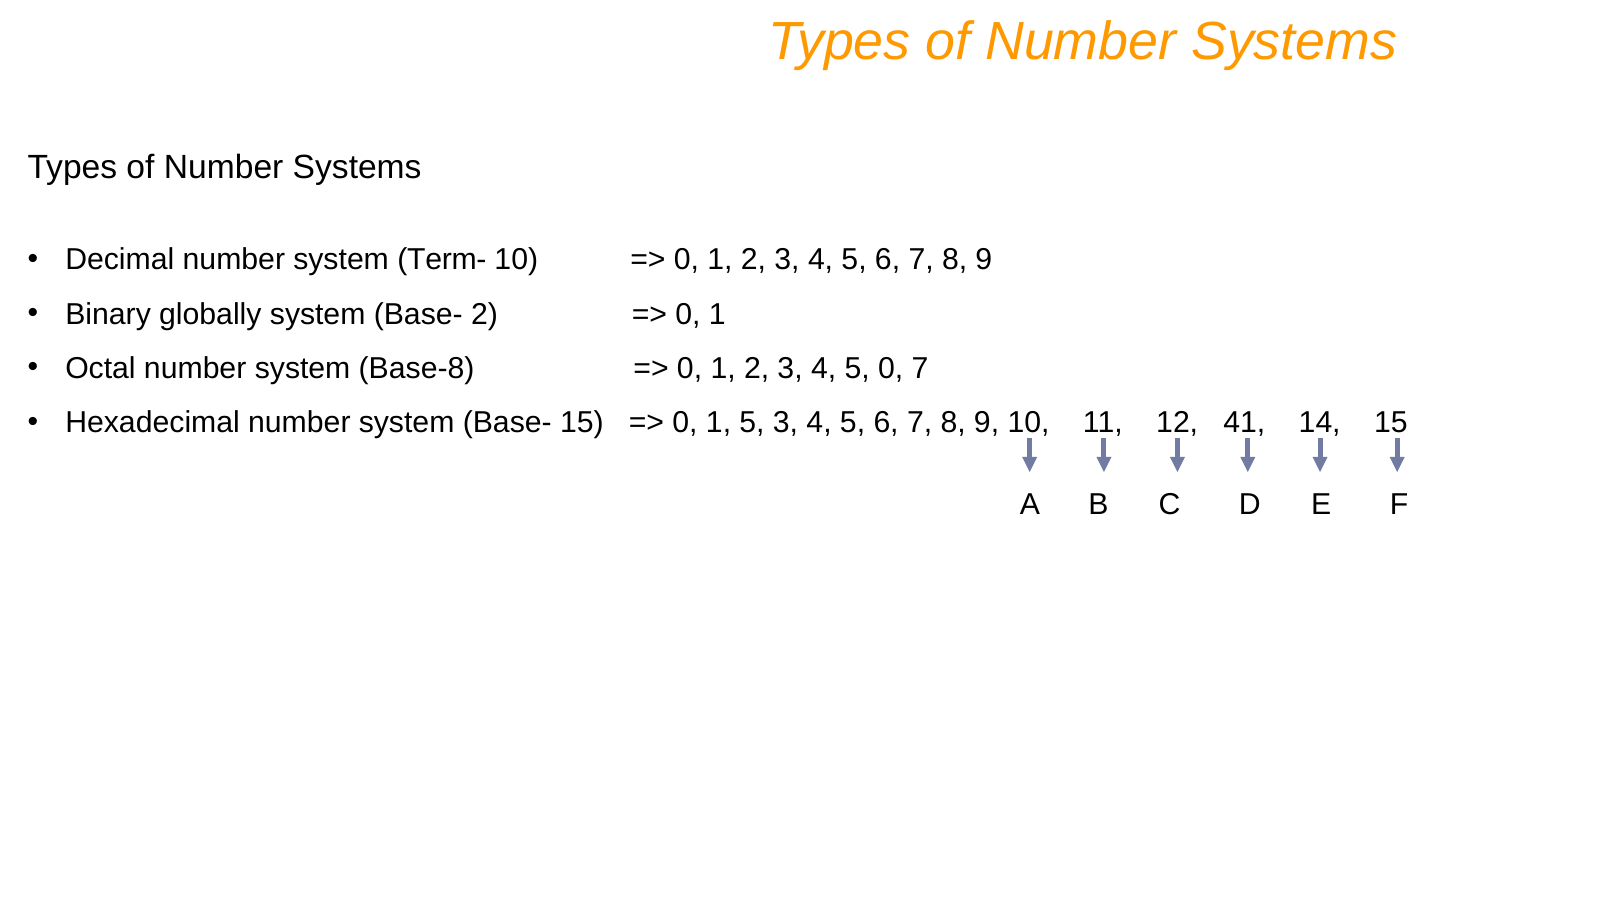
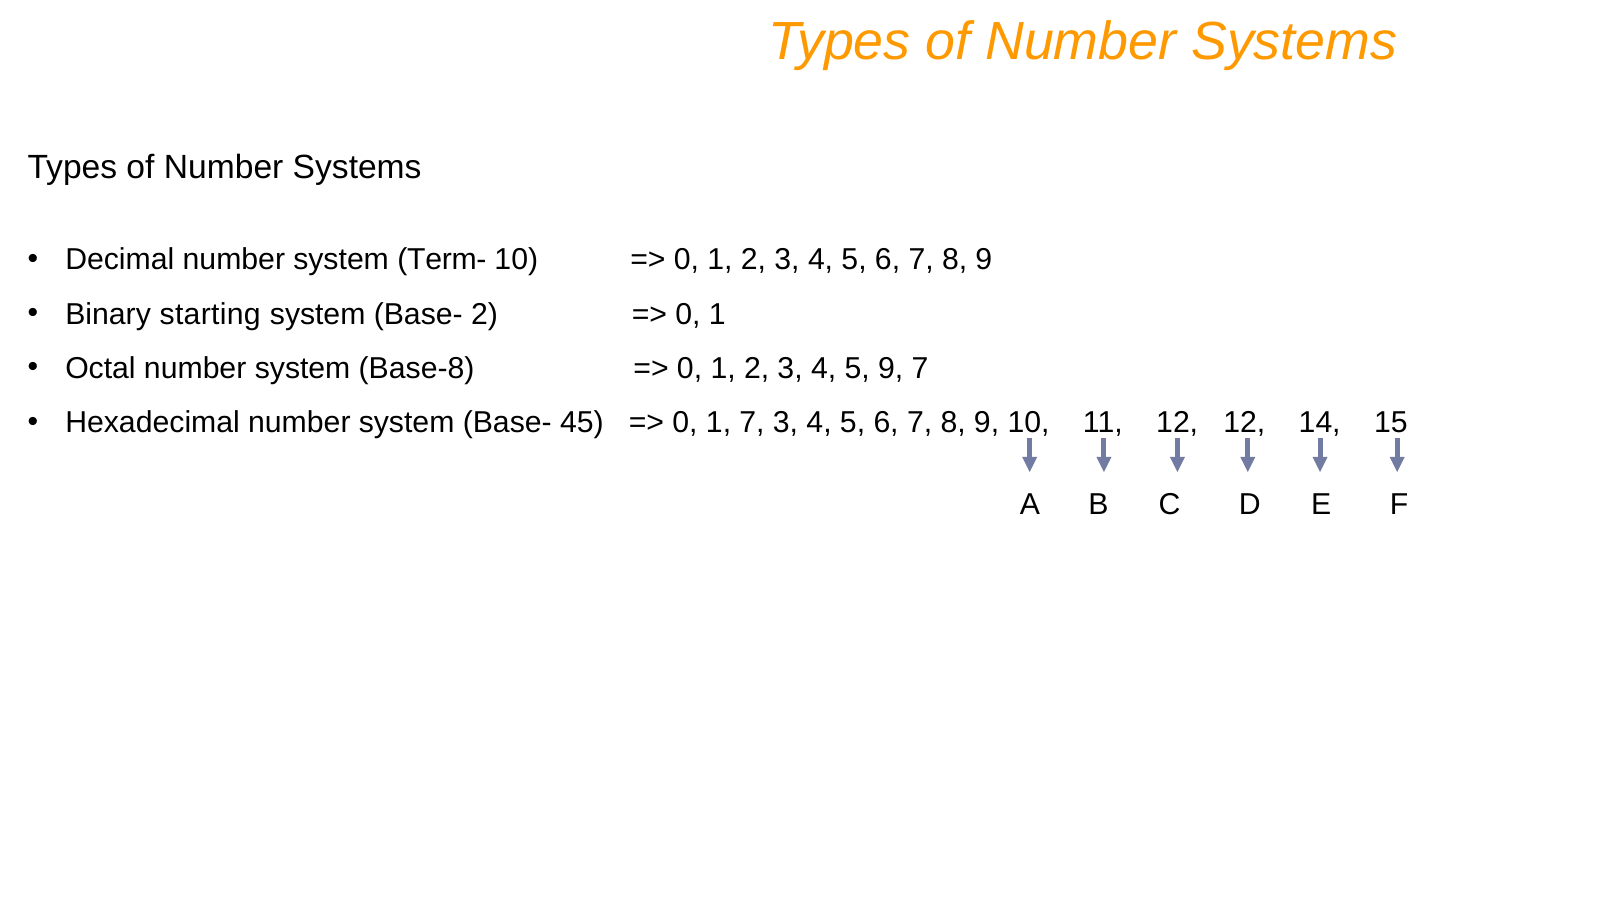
globally: globally -> starting (210, 314)
5 0: 0 -> 9 (891, 369)
Base- 15: 15 -> 45 (582, 423)
1 5: 5 -> 7 (752, 423)
12 41: 41 -> 12 (1244, 423)
